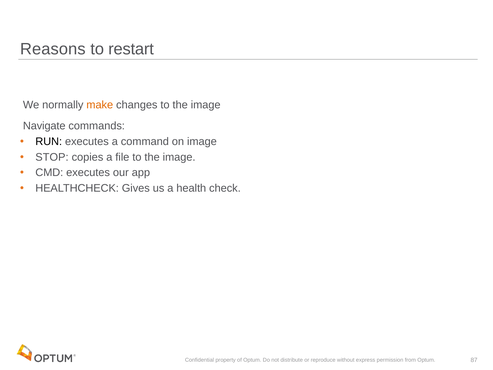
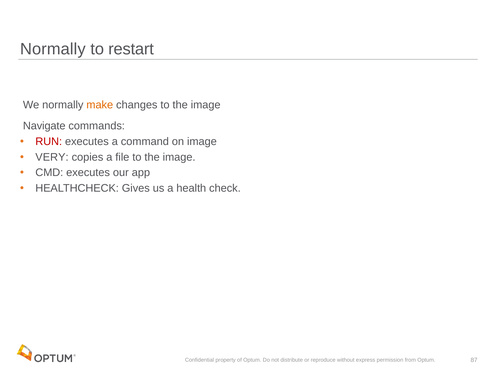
Reasons: Reasons -> Normally (53, 49)
RUN colour: black -> red (49, 141)
STOP: STOP -> VERY (52, 157)
